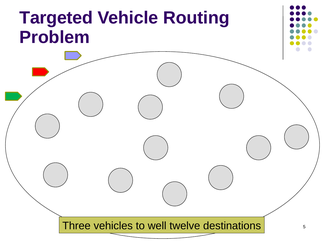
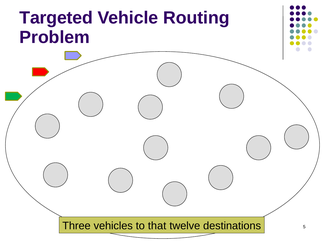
well: well -> that (157, 226)
